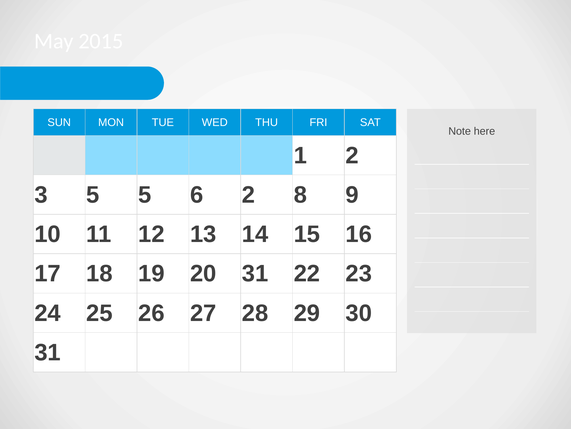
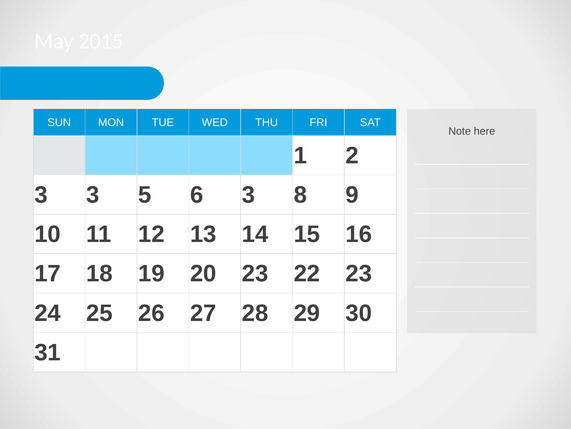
3 5: 5 -> 3 (93, 195)
6 2: 2 -> 3 (249, 195)
20 31: 31 -> 23 (255, 273)
